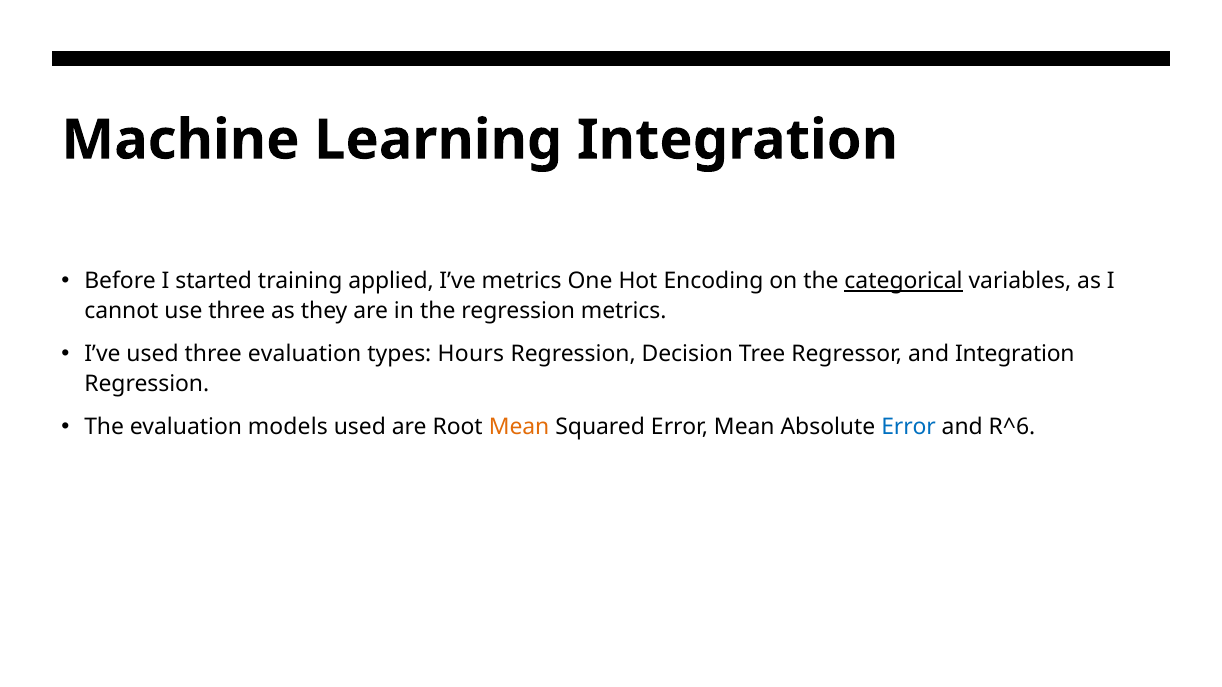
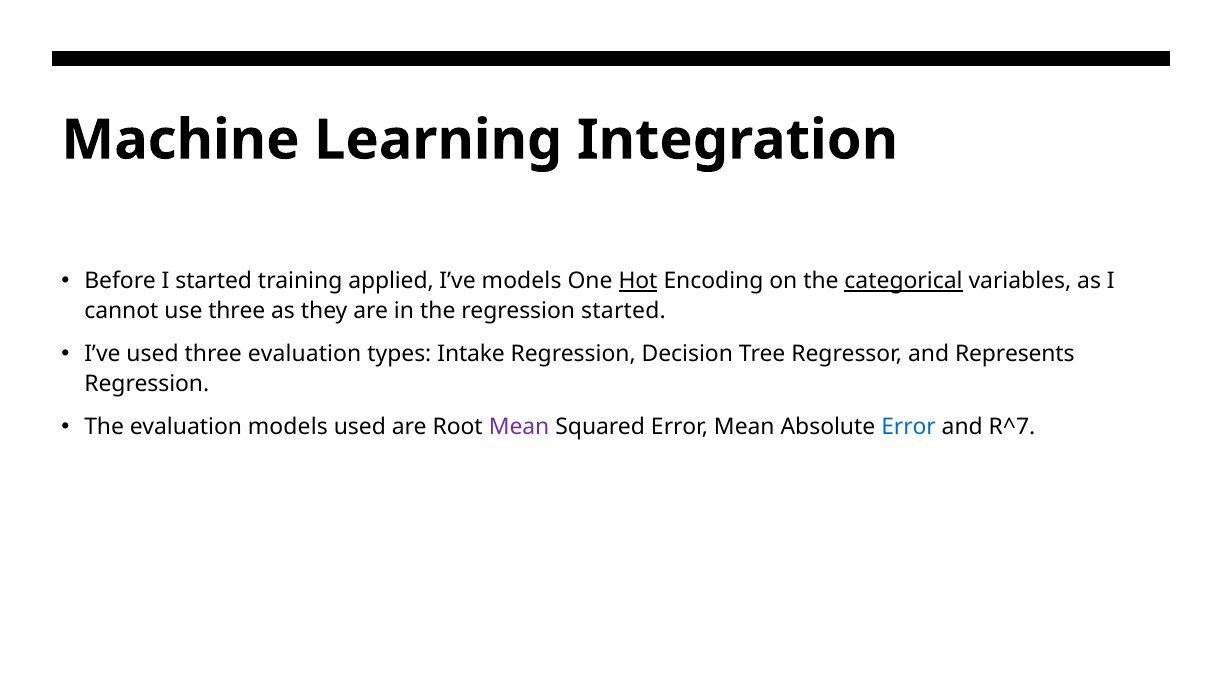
I’ve metrics: metrics -> models (522, 281)
Hot underline: none -> present (638, 281)
regression metrics: metrics -> started (624, 311)
Hours: Hours -> Intake (471, 354)
and Integration: Integration -> Represents (1015, 354)
Mean colour: orange -> purple (519, 428)
R^6: R^6 -> R^7 (1012, 428)
